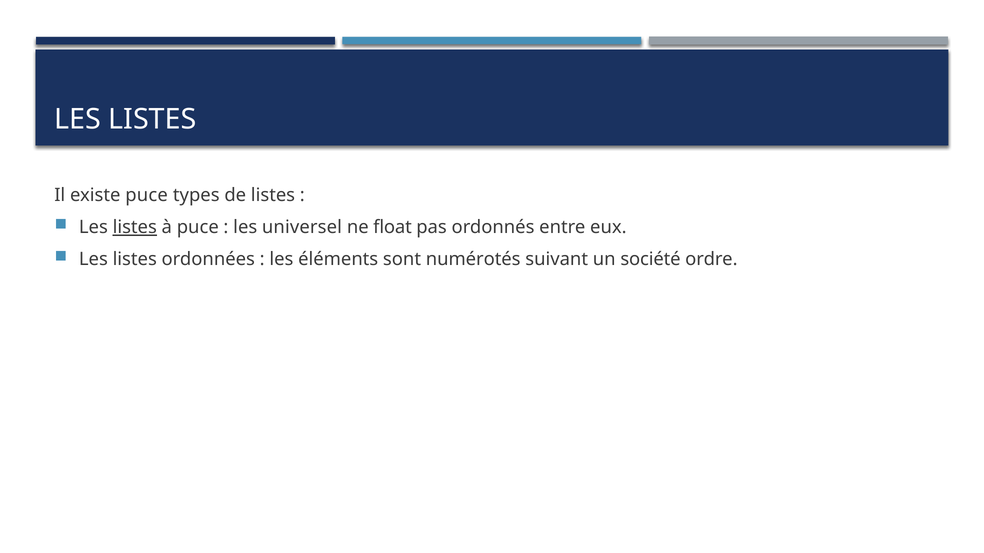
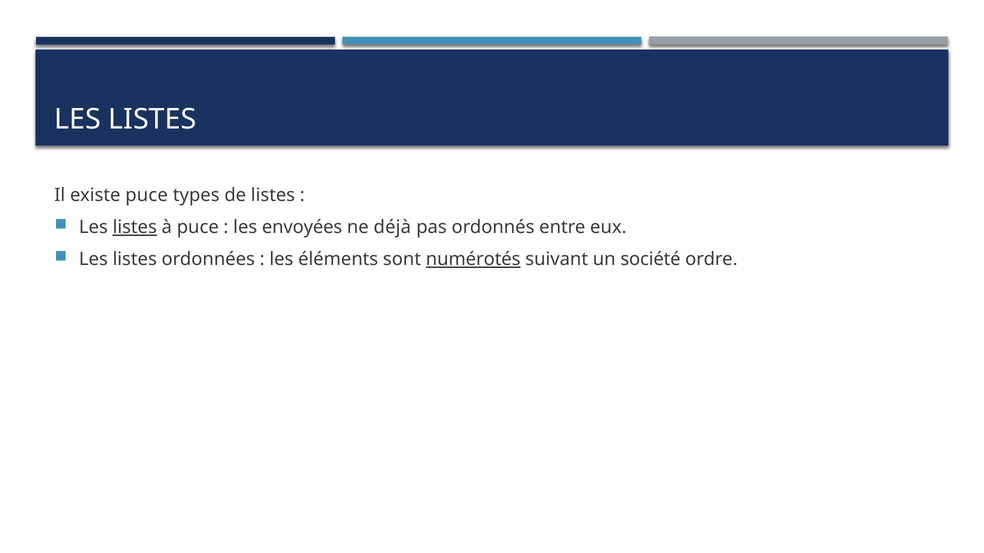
universel: universel -> envoyées (302, 228)
float: float -> déjà (392, 228)
numérotés underline: none -> present (473, 260)
